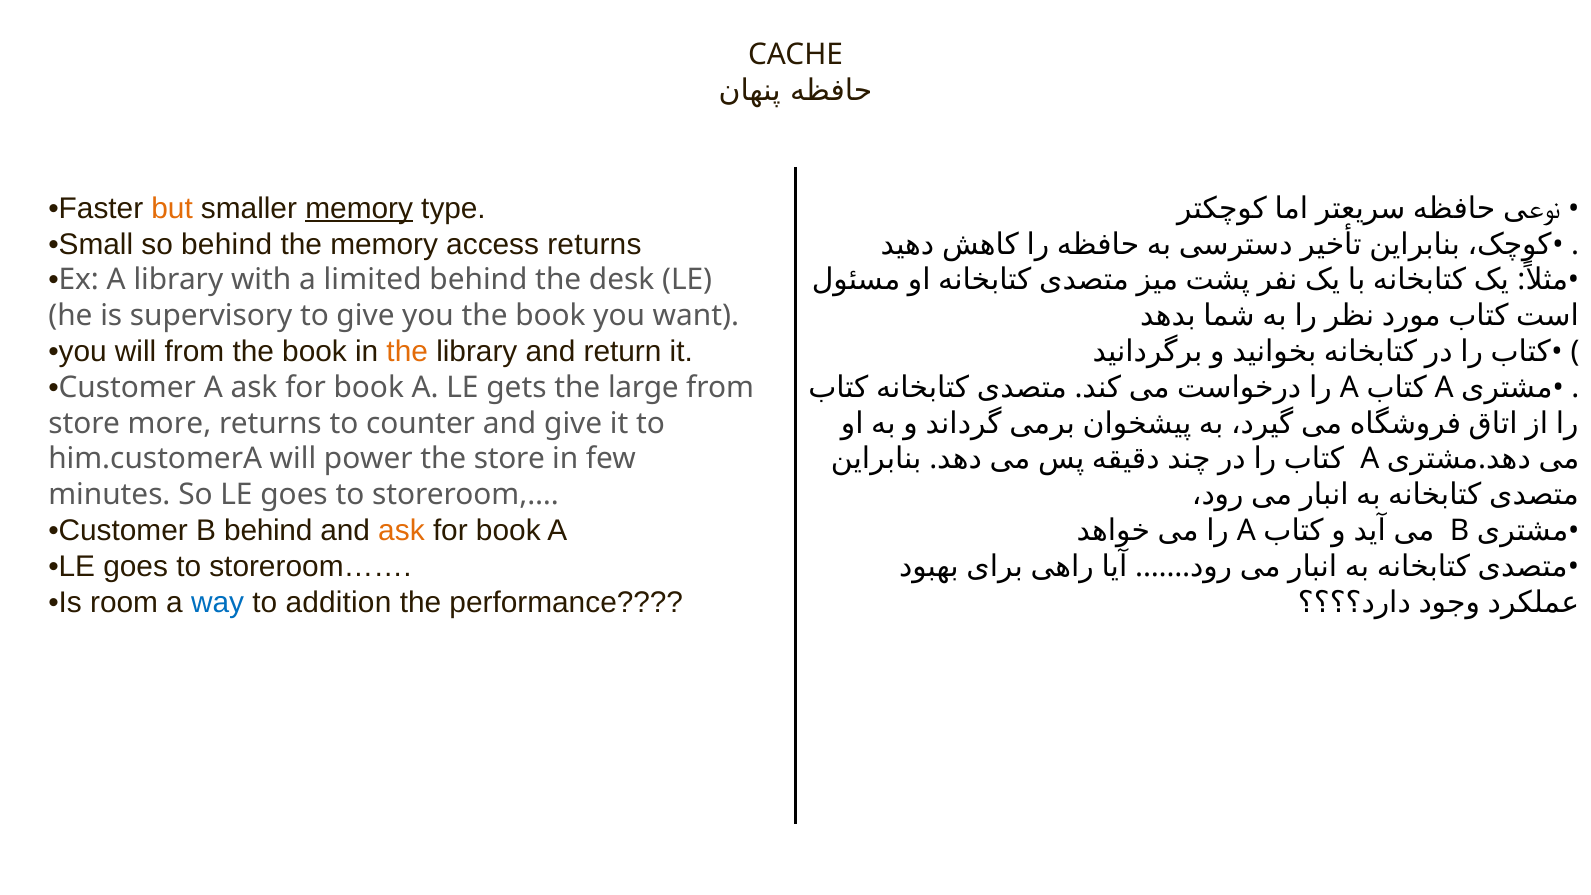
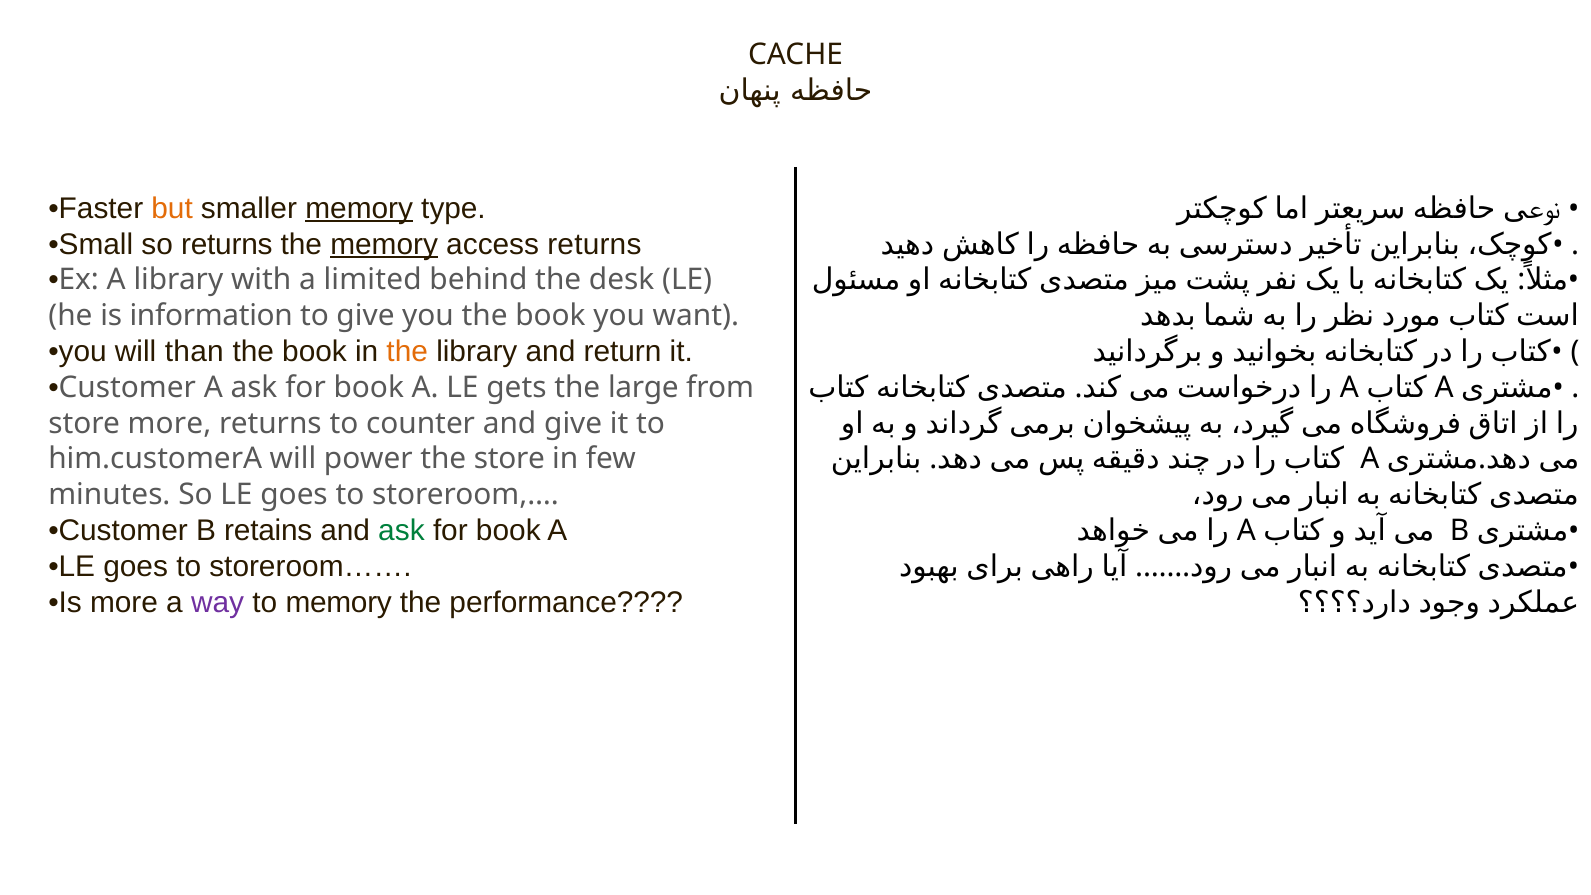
so behind: behind -> returns (227, 244)
memory underline: none -> present (384, 244)
supervisory: supervisory -> information (211, 316)
will from: from -> than (194, 352)
B behind: behind -> retains (268, 531)
ask colour: orange -> green (401, 531)
Is room: room -> more (124, 602)
way colour: blue -> purple (218, 602)
to addition: addition -> memory (339, 602)
